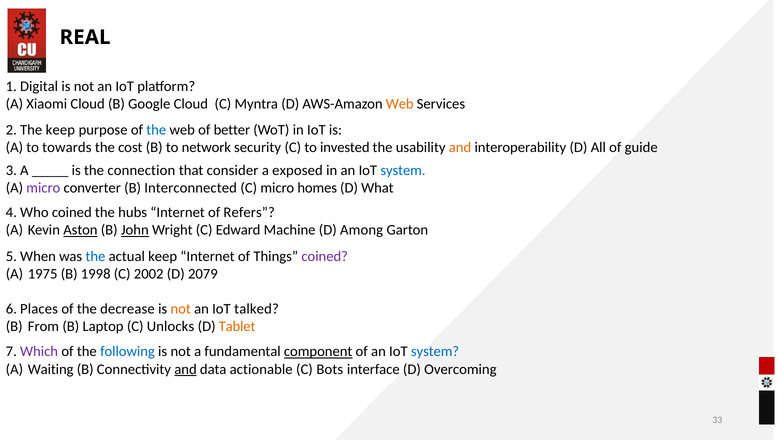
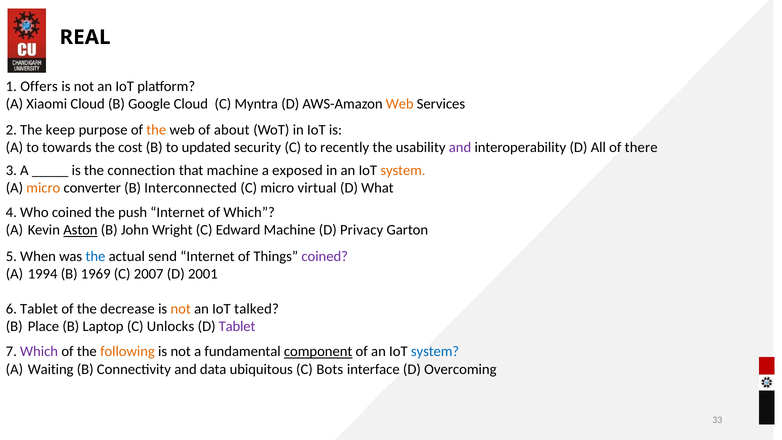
Digital: Digital -> Offers (39, 86)
the colour: blue -> orange (156, 130)
better: better -> about (232, 130)
network: network -> updated (206, 148)
invested: invested -> recently (345, 148)
and colour: orange -> purple (460, 148)
guide: guide -> there (641, 148)
that consider: consider -> machine (233, 170)
system colour: blue -> orange (403, 170)
micro colour: purple -> orange (43, 188)
homes: homes -> virtual (317, 188)
hubs: hubs -> push (133, 212)
of Refers: Refers -> Which (249, 212)
John underline: present -> none (135, 230)
Among: Among -> Privacy (362, 230)
actual keep: keep -> send (163, 256)
1975: 1975 -> 1994 (43, 274)
1998: 1998 -> 1969 (96, 274)
2002: 2002 -> 2007 (149, 274)
2079: 2079 -> 2001 (203, 274)
6 Places: Places -> Tablet (39, 309)
From: From -> Place (43, 327)
Tablet colour: orange -> purple (237, 327)
following colour: blue -> orange (127, 352)
and underline: present -> none (185, 369)
actionable: actionable -> ubiquitous (261, 369)
